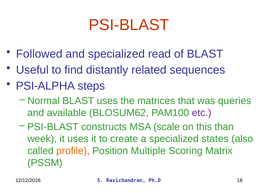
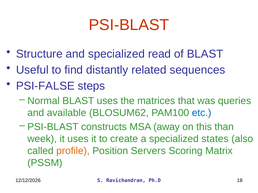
Followed: Followed -> Structure (39, 54)
PSI-ALPHA: PSI-ALPHA -> PSI-FALSE (45, 86)
etc colour: purple -> blue (202, 113)
scale: scale -> away (167, 127)
Multiple: Multiple -> Servers (148, 151)
